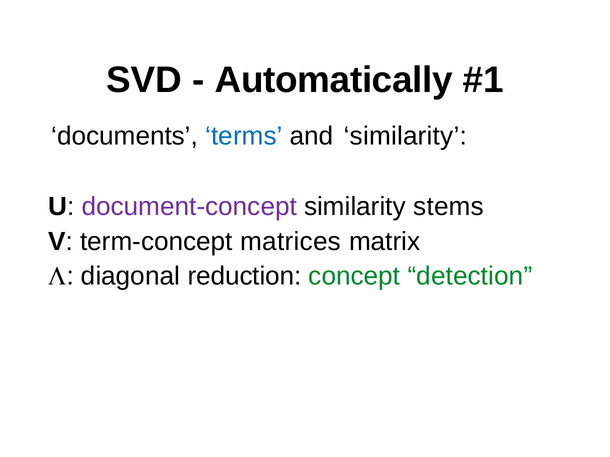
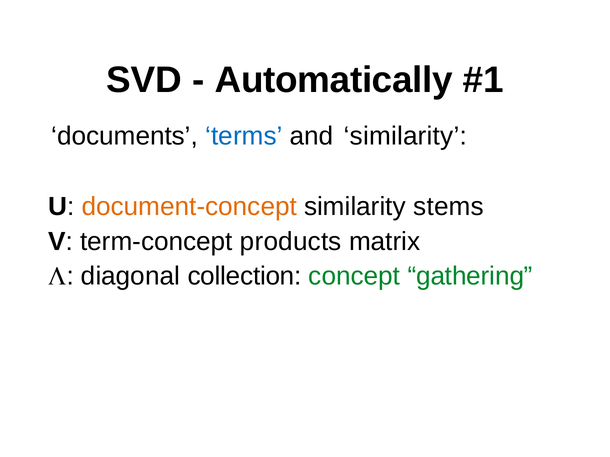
document-concept colour: purple -> orange (189, 207)
matrices: matrices -> products (291, 242)
reduction: reduction -> collection (245, 276)
detection: detection -> gathering (470, 276)
